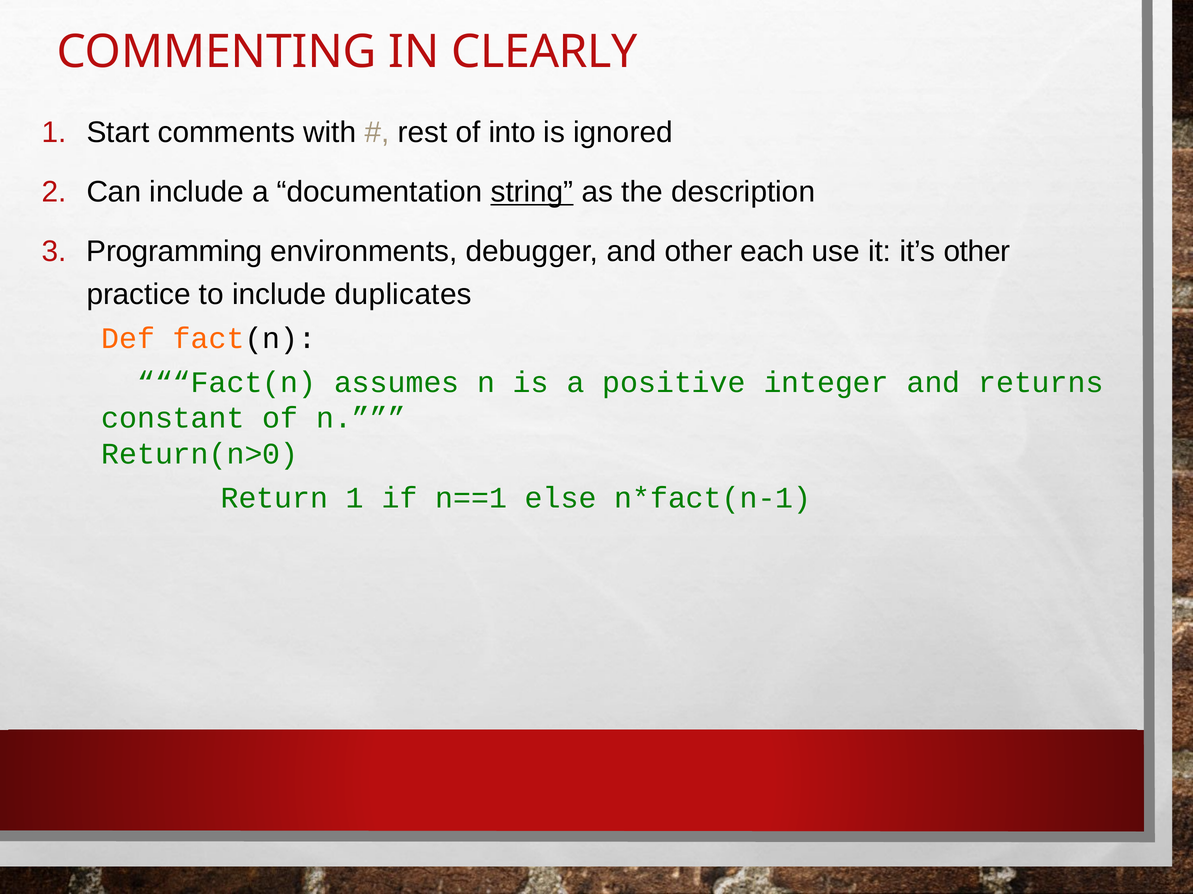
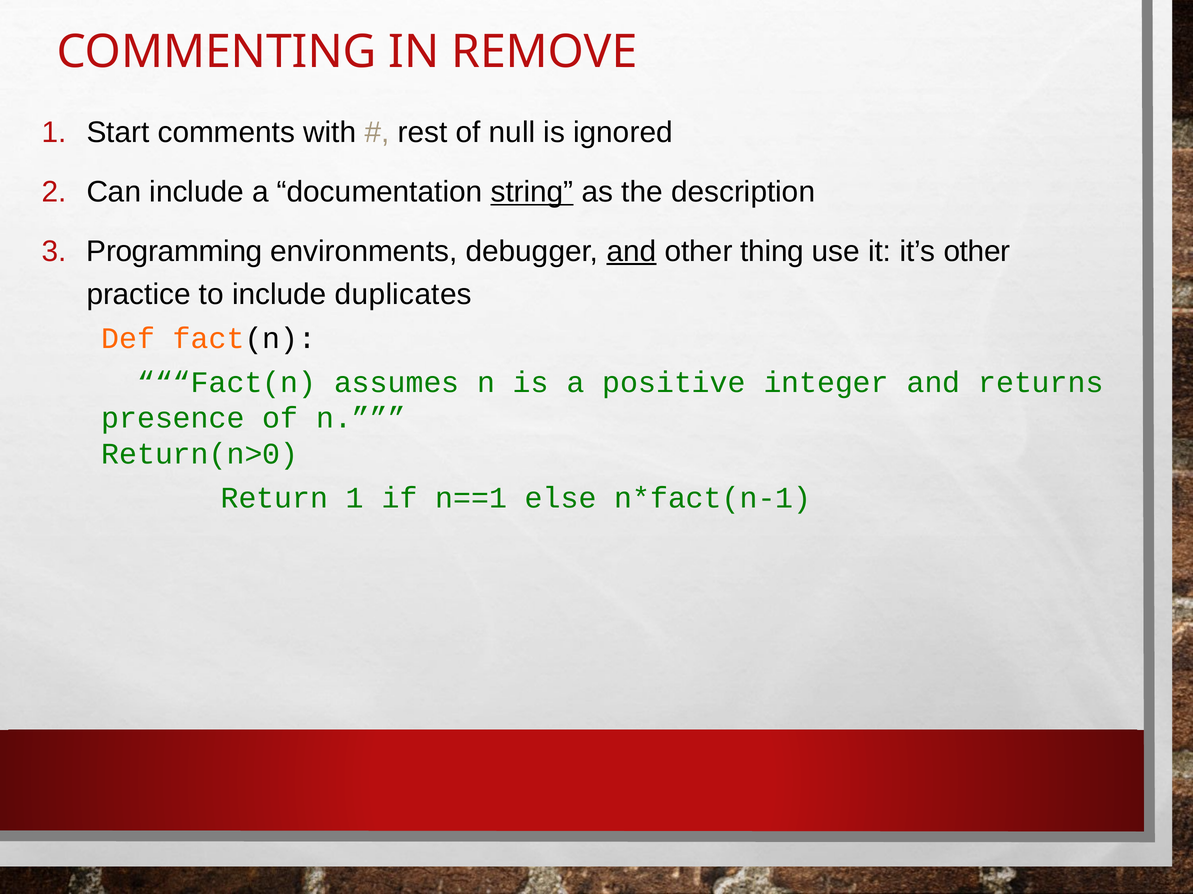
CLEARLY: CLEARLY -> REMOVE (544, 52)
into: into -> null (512, 133)
and underline: none -> present (631, 252)
each: each -> thing (772, 252)
constant: constant -> presence (173, 418)
